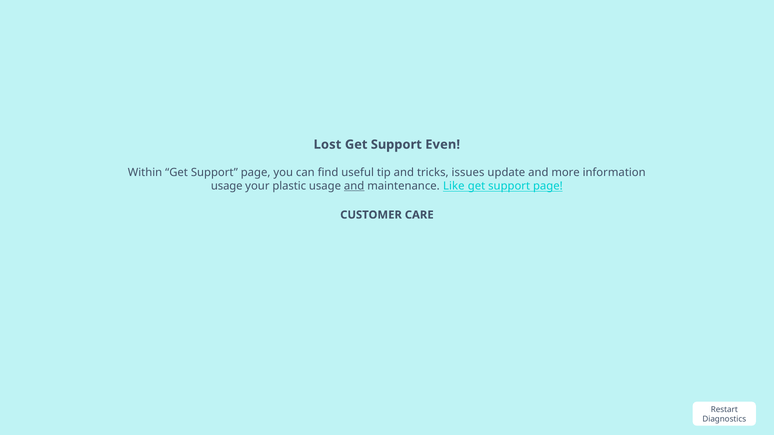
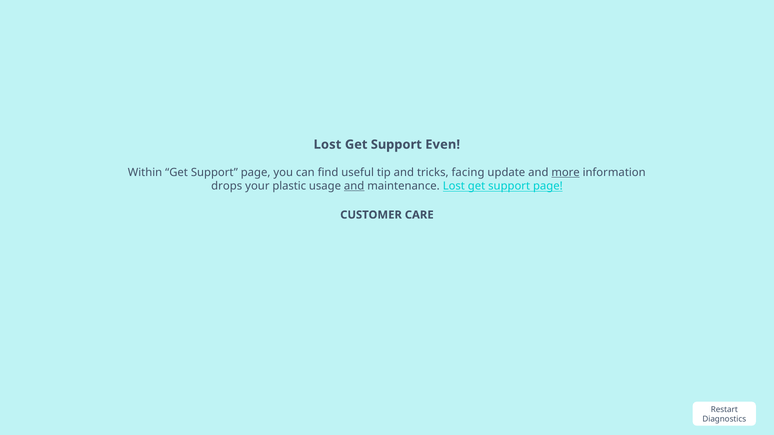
issues: issues -> facing (468, 173)
more underline: none -> present (566, 173)
usage: usage -> drops (227, 186)
maintenance Like: Like -> Lost (454, 186)
